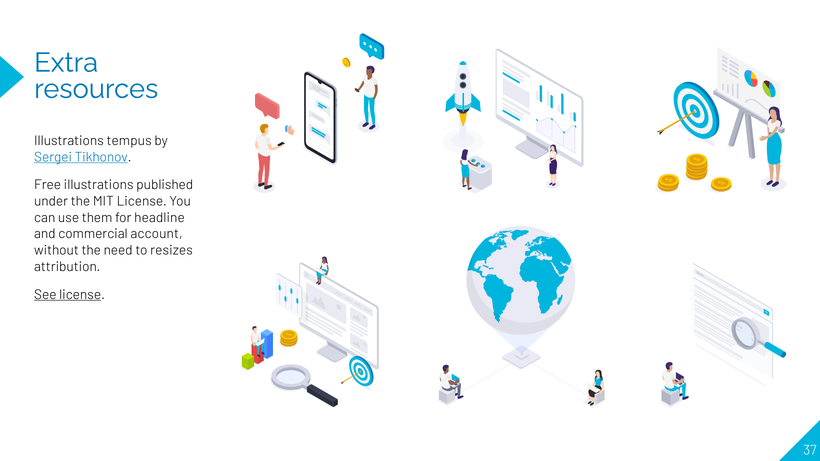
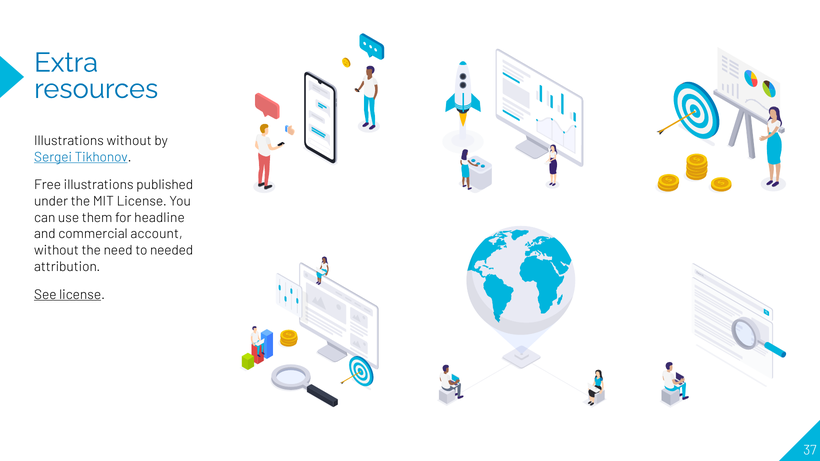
Illustrations tempus: tempus -> without (129, 141)
resizes: resizes -> needed (172, 251)
